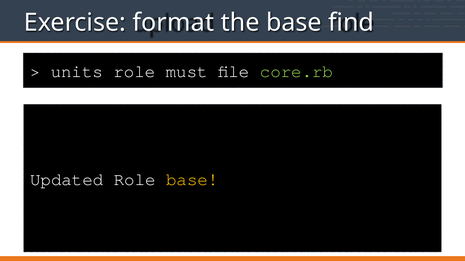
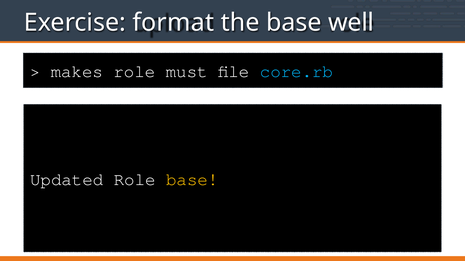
find: find -> well (351, 23)
units: units -> makes (77, 72)
core.rb colour: light green -> light blue (297, 72)
